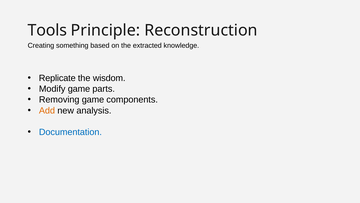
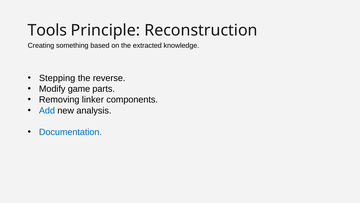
Replicate: Replicate -> Stepping (57, 78)
wisdom: wisdom -> reverse (109, 78)
Removing game: game -> linker (93, 99)
Add colour: orange -> blue (47, 110)
